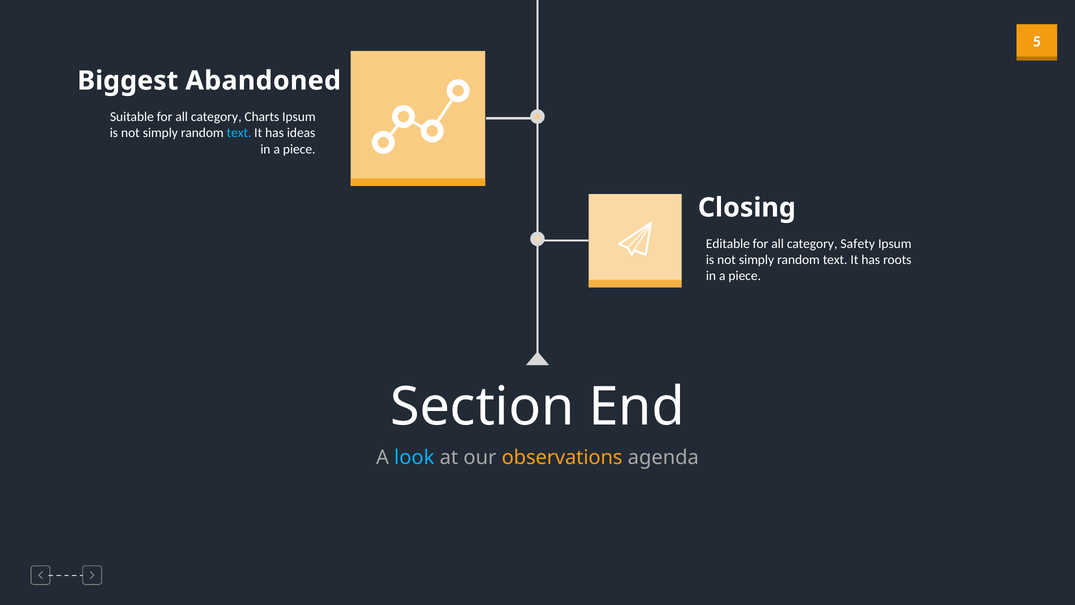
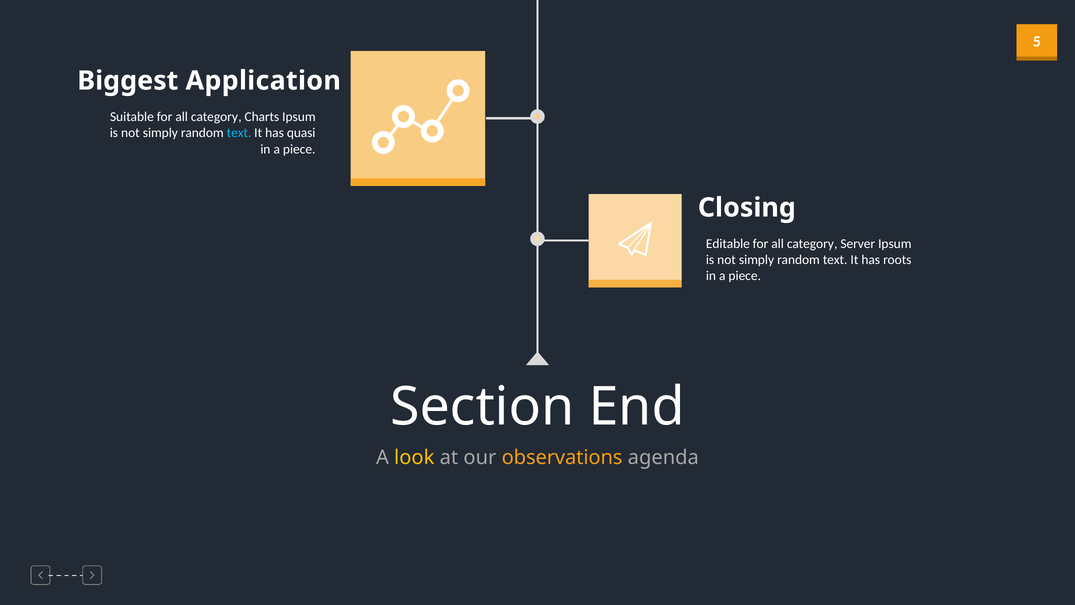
Abandoned: Abandoned -> Application (263, 81)
ideas: ideas -> quasi (301, 133)
Safety: Safety -> Server (858, 244)
look colour: light blue -> yellow (414, 457)
